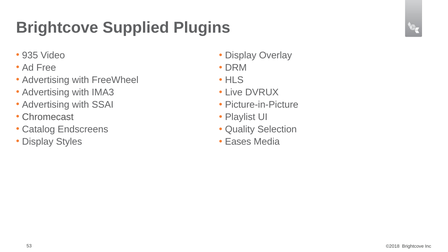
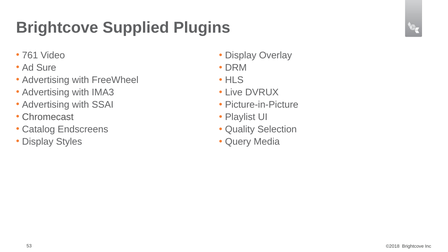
935: 935 -> 761 (30, 55)
Free: Free -> Sure (46, 68)
Eases: Eases -> Query (238, 142)
